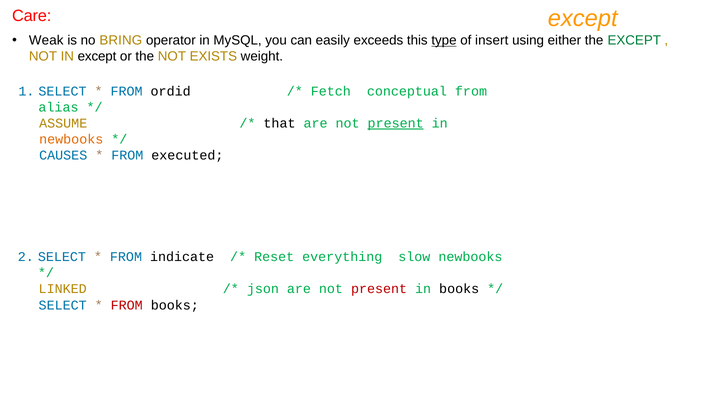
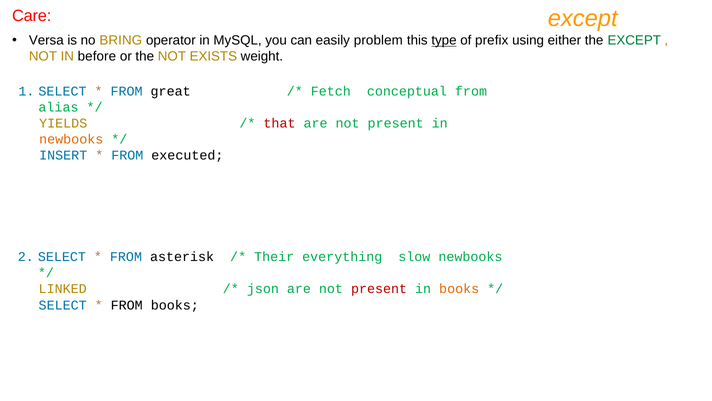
Weak: Weak -> Versa (46, 40)
exceeds: exceeds -> problem (378, 40)
insert: insert -> prefix (492, 40)
IN except: except -> before (97, 56)
ordid: ordid -> great (171, 91)
ASSUME: ASSUME -> YIELDS (63, 123)
that colour: black -> red (280, 123)
present underline: present -> none (396, 123)
CAUSES: CAUSES -> INSERT (63, 155)
indicate: indicate -> asterisk (182, 257)
Reset: Reset -> Their (274, 257)
books colour: black -> orange (459, 289)
FROM colour: red -> black (127, 305)
